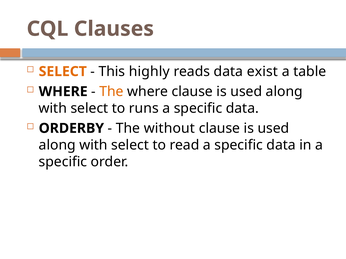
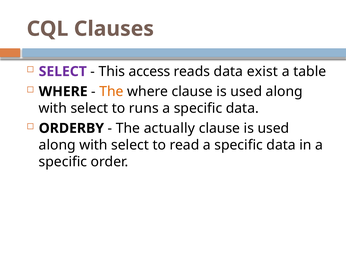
SELECT colour: orange -> purple (63, 72)
highly: highly -> access (149, 72)
without: without -> actually (169, 129)
